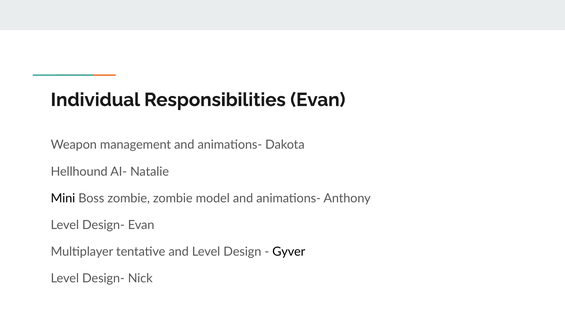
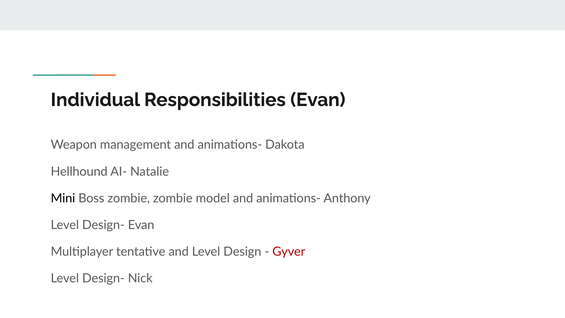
Gyver colour: black -> red (289, 252)
